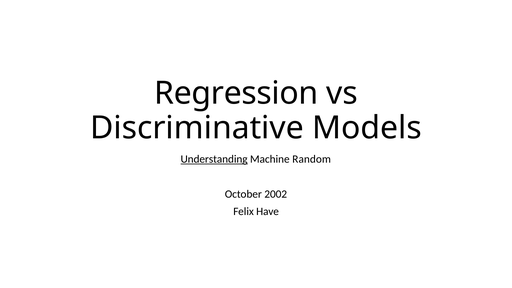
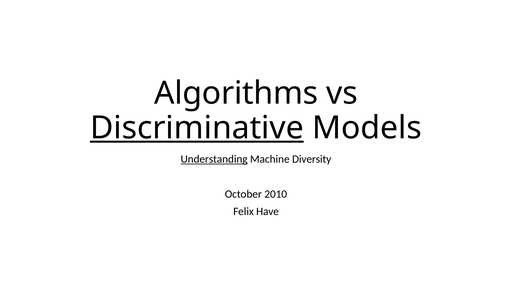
Regression: Regression -> Algorithms (236, 93)
Discriminative underline: none -> present (197, 128)
Random: Random -> Diversity (312, 159)
2002: 2002 -> 2010 (276, 194)
